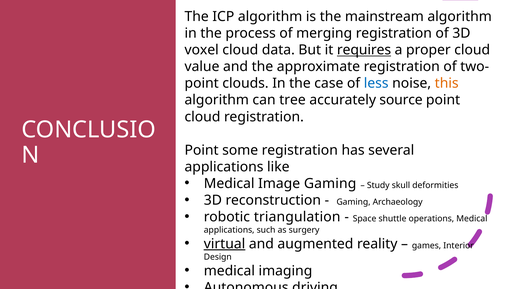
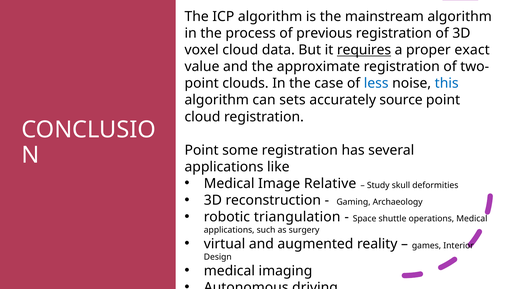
merging: merging -> previous (324, 33)
proper cloud: cloud -> exact (472, 50)
this colour: orange -> blue (447, 83)
tree: tree -> sets (292, 100)
Image Gaming: Gaming -> Relative (330, 184)
virtual underline: present -> none (225, 244)
